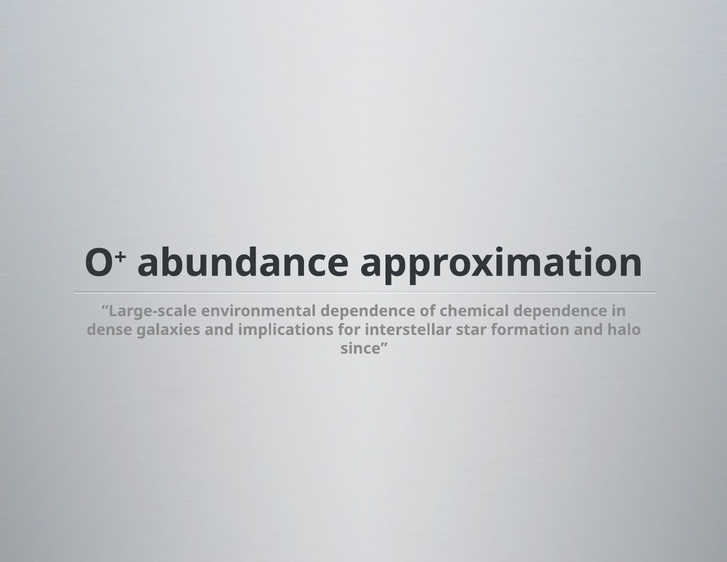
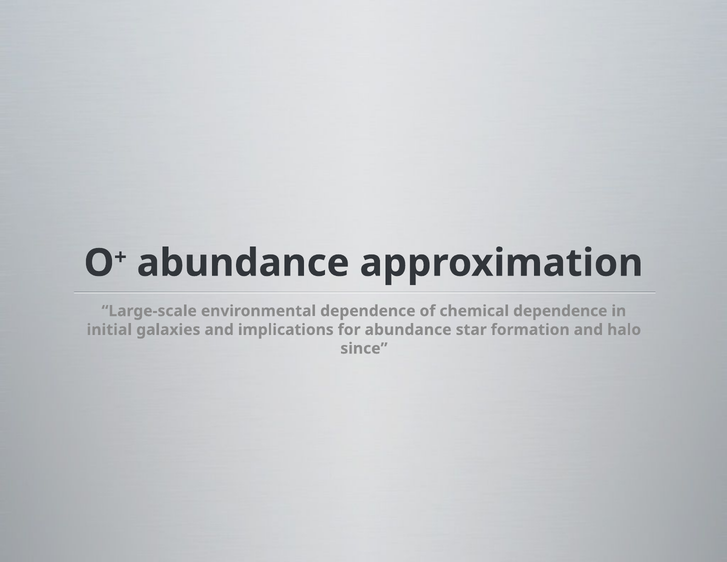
dense: dense -> initial (109, 330)
for interstellar: interstellar -> abundance (408, 330)
